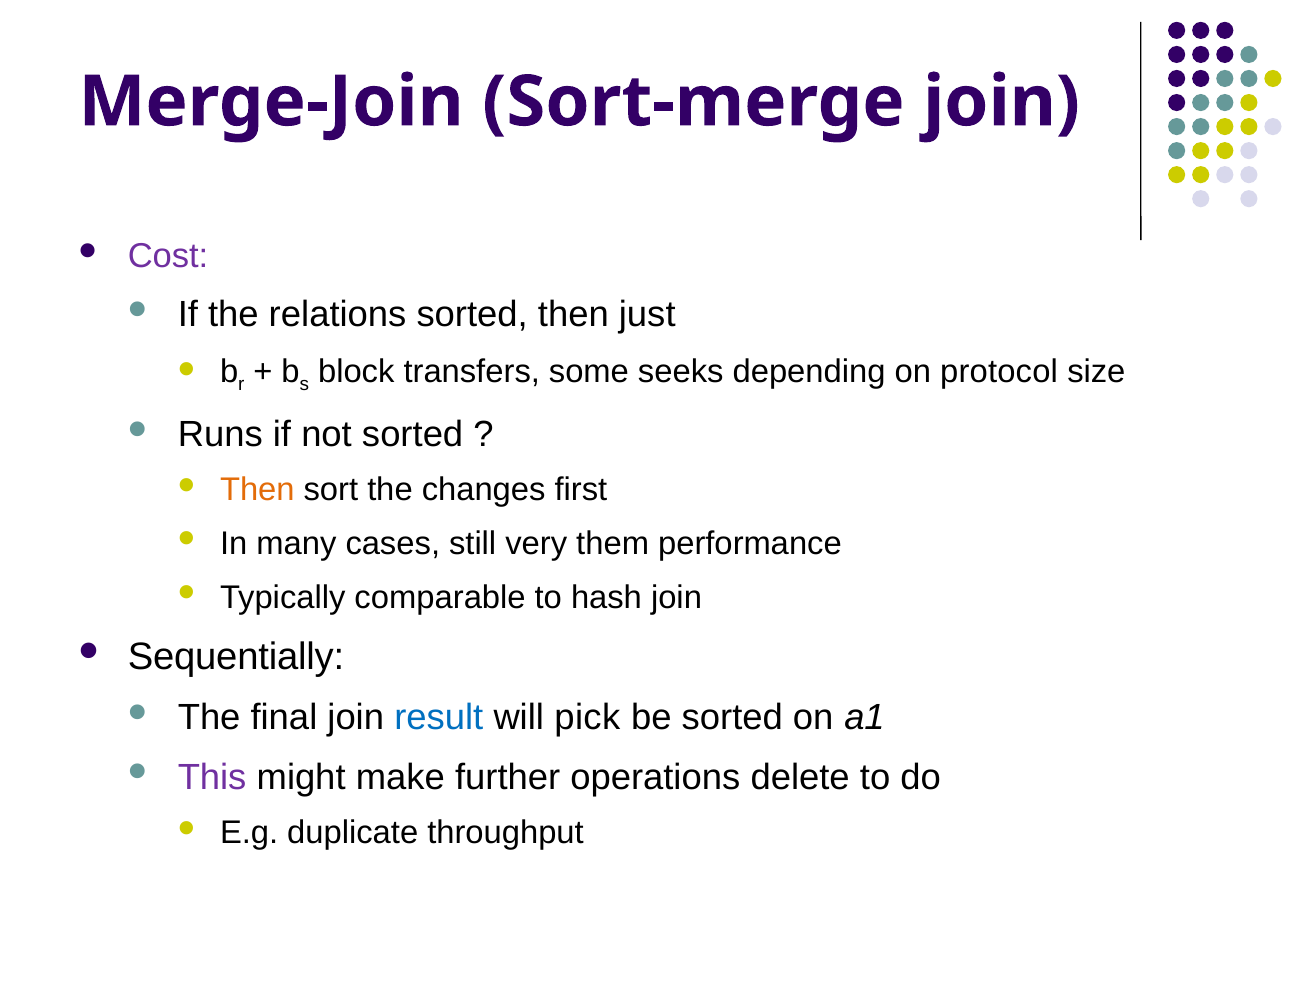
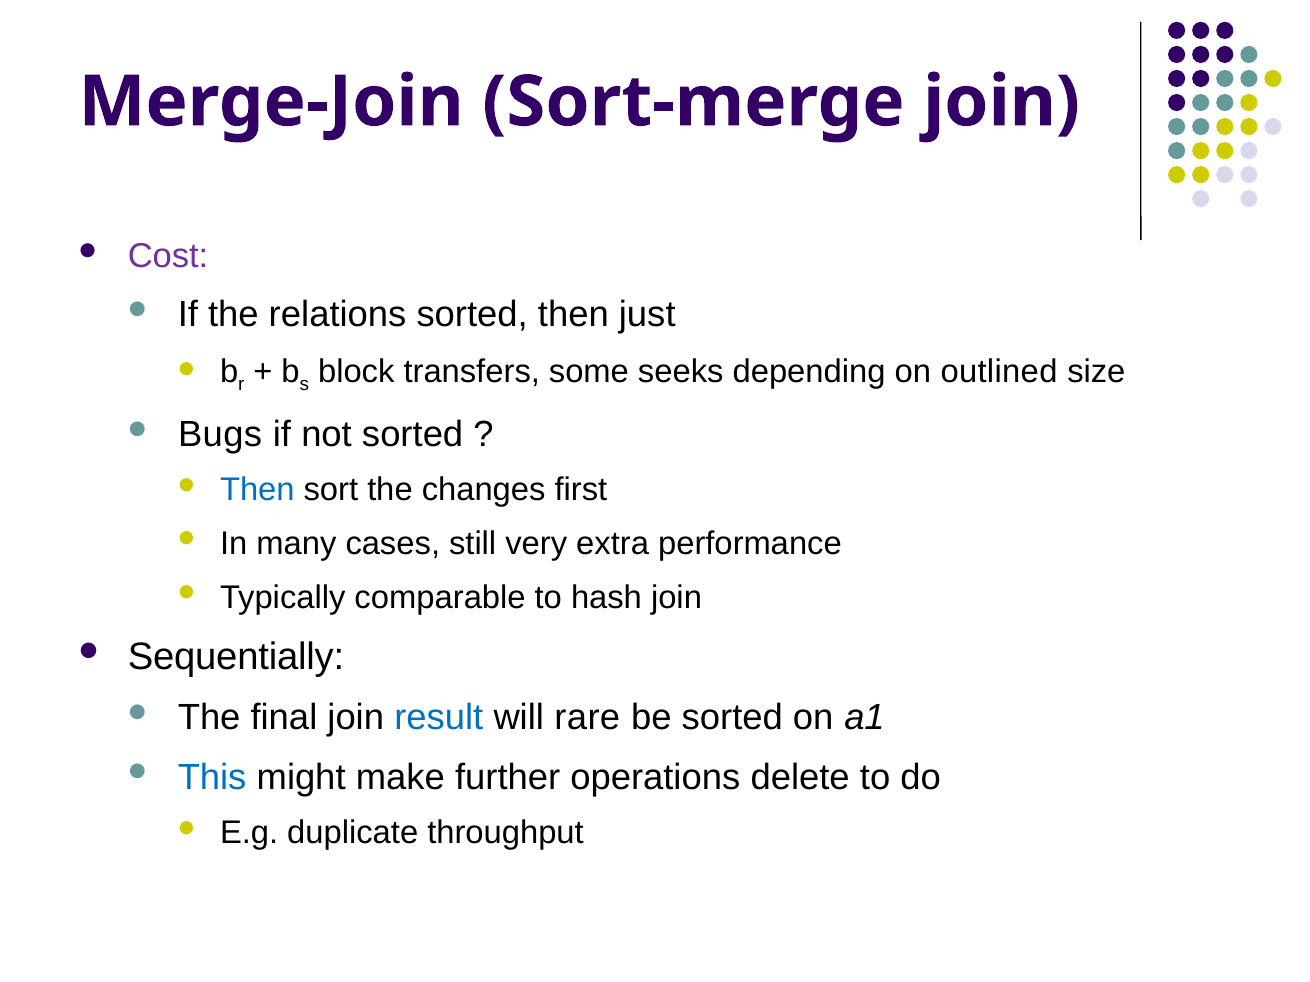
protocol: protocol -> outlined (999, 372)
Runs: Runs -> Bugs (220, 435)
Then colour: orange -> blue (257, 490)
them: them -> extra (613, 544)
pick: pick -> rare (587, 718)
This colour: purple -> blue (212, 778)
